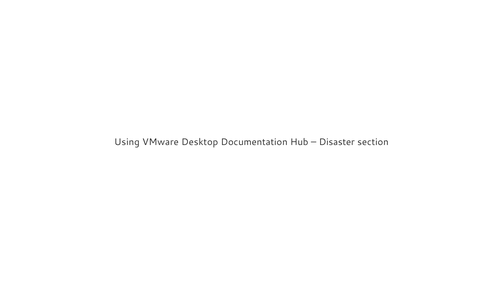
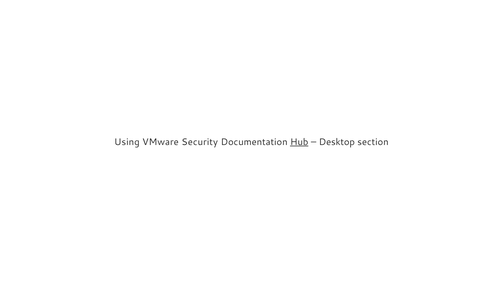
Desktop: Desktop -> Security (200, 142)
Hub underline: none -> present (299, 142)
Disaster: Disaster -> Desktop (337, 142)
